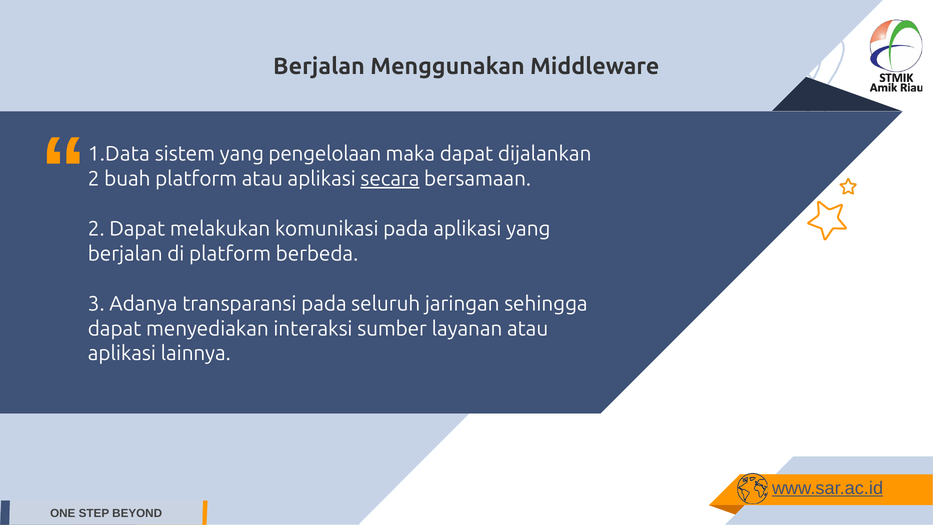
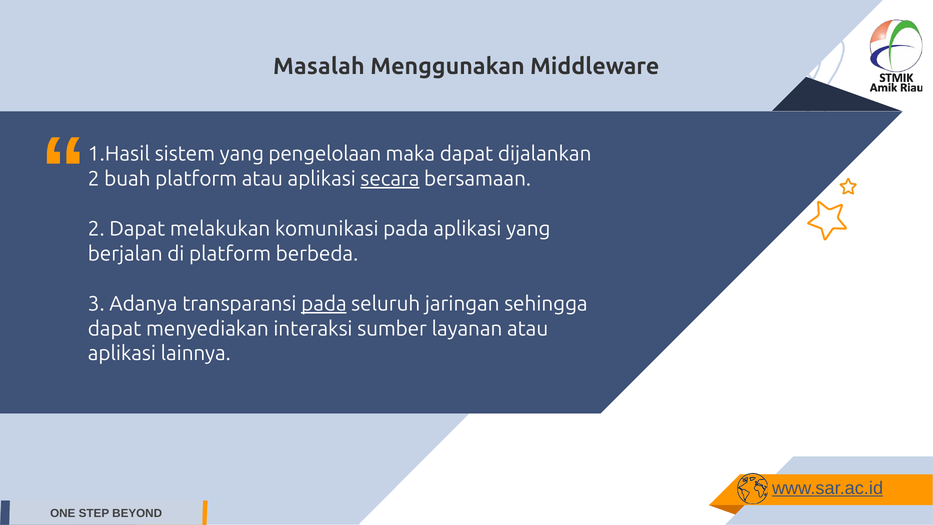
Berjalan: Berjalan -> Masalah (319, 66)
1.Data: 1.Data -> 1.Hasil (119, 154)
pada underline: none -> present (324, 304)
